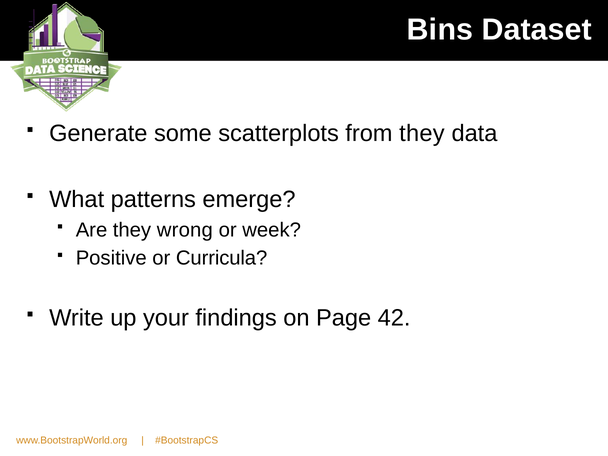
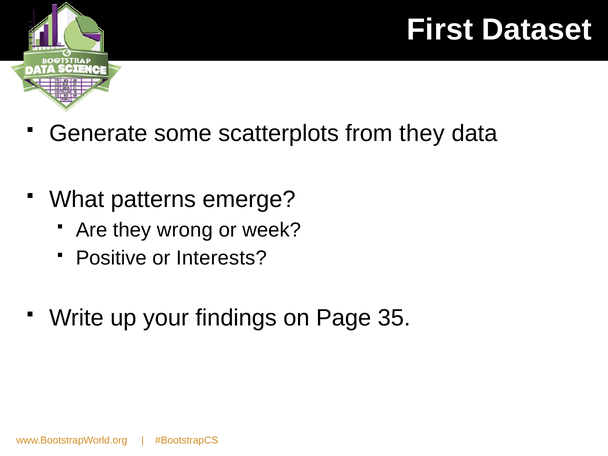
Bins: Bins -> First (440, 30)
Curricula: Curricula -> Interests (221, 258)
42: 42 -> 35 (394, 318)
